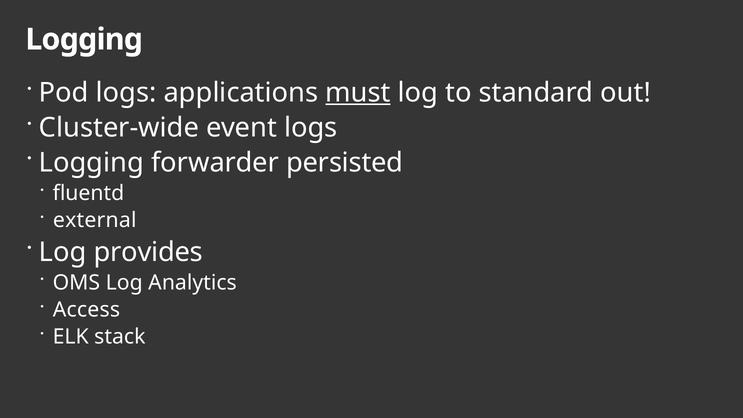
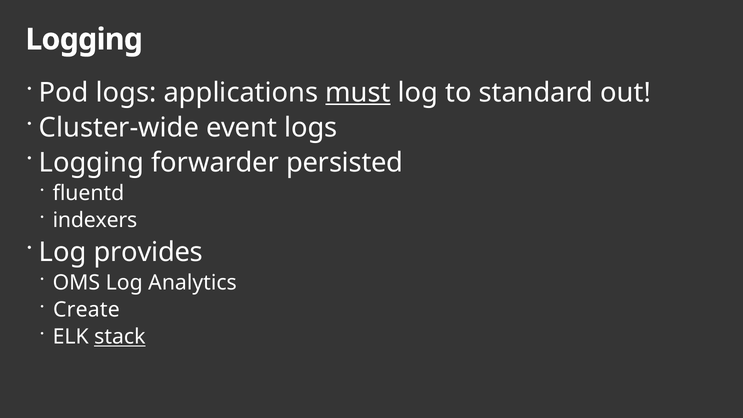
external: external -> indexers (95, 220)
Access: Access -> Create (86, 310)
stack underline: none -> present (120, 337)
